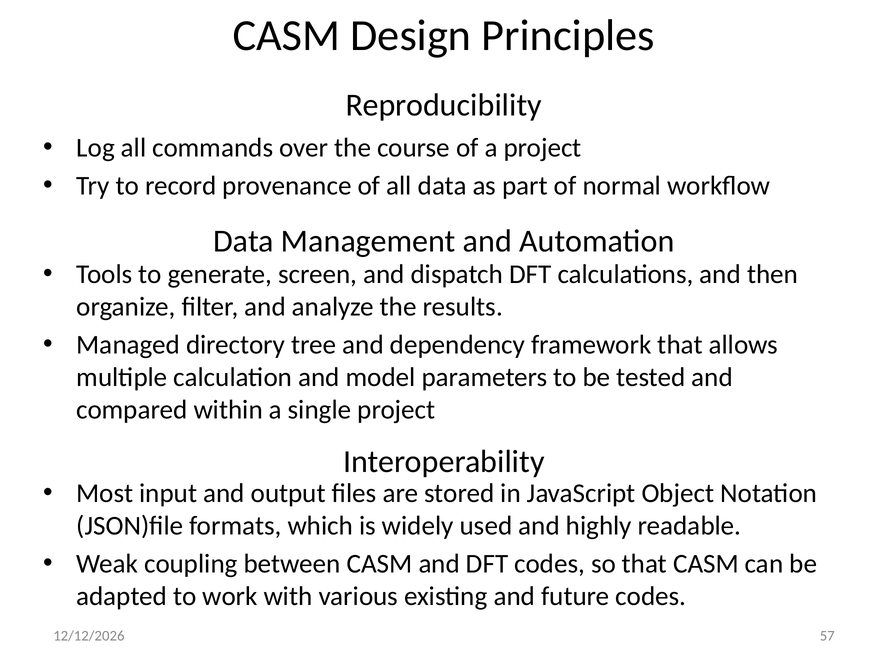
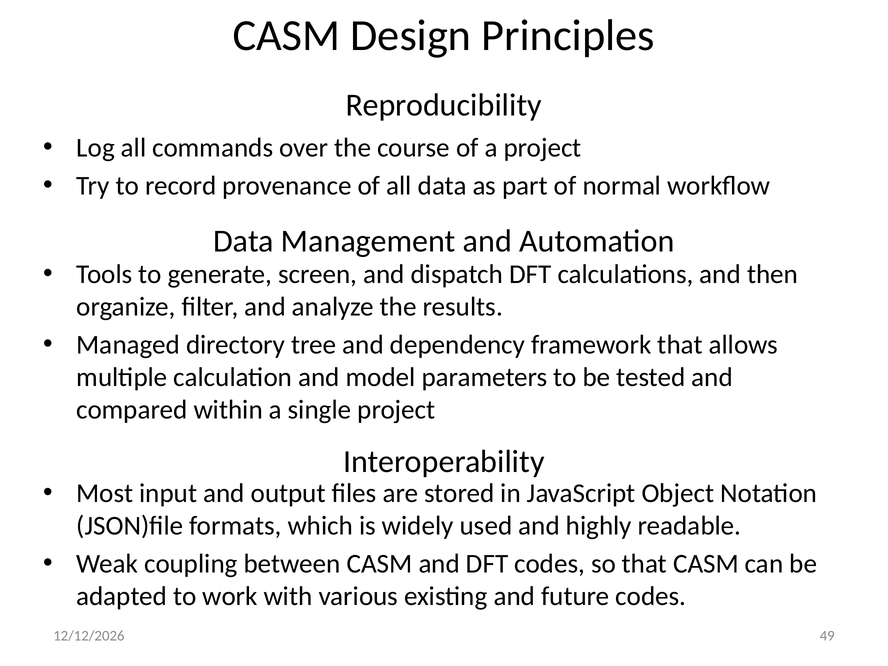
57: 57 -> 49 (827, 636)
